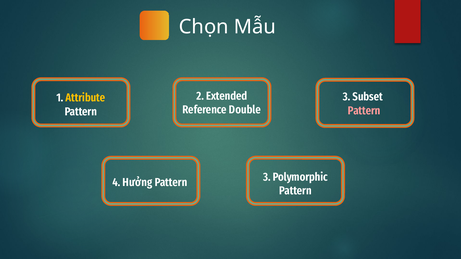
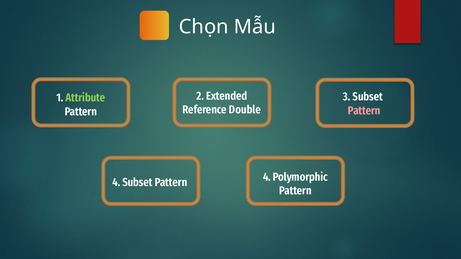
Attribute colour: yellow -> light green (85, 98)
4 Hưởng: Hưởng -> Subset (138, 183)
3: 3 -> 4 (267, 177)
